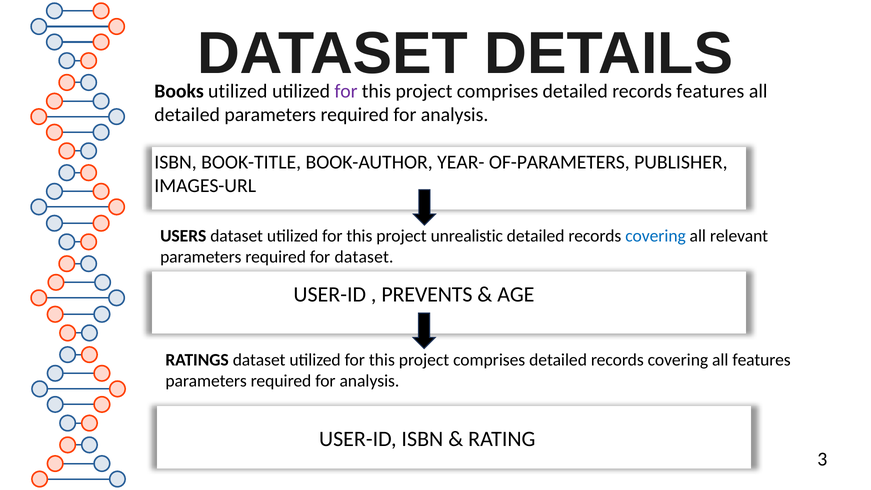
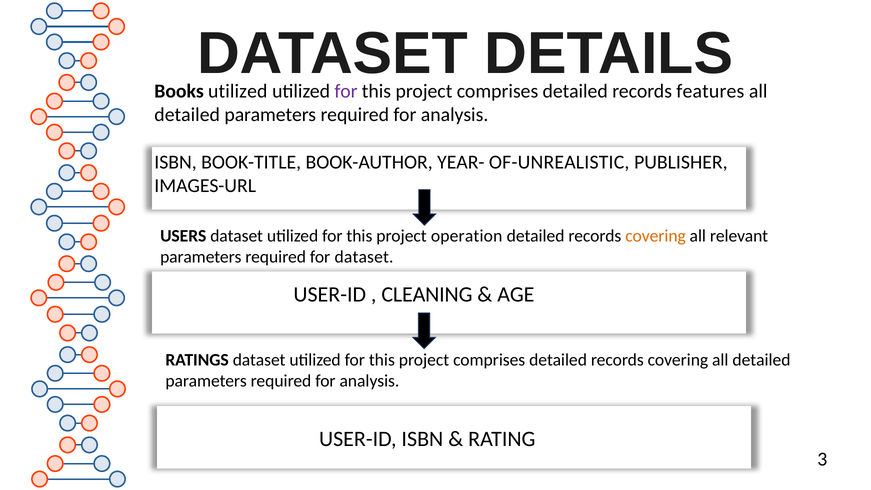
OF-PARAMETERS: OF-PARAMETERS -> OF-UNREALISTIC (559, 162)
unrealistic: unrealistic -> operation (467, 236)
covering colour: blue -> orange (656, 236)
PREVENTS: PREVENTS -> CLEANING (427, 294)
covering all features: features -> detailed (761, 360)
